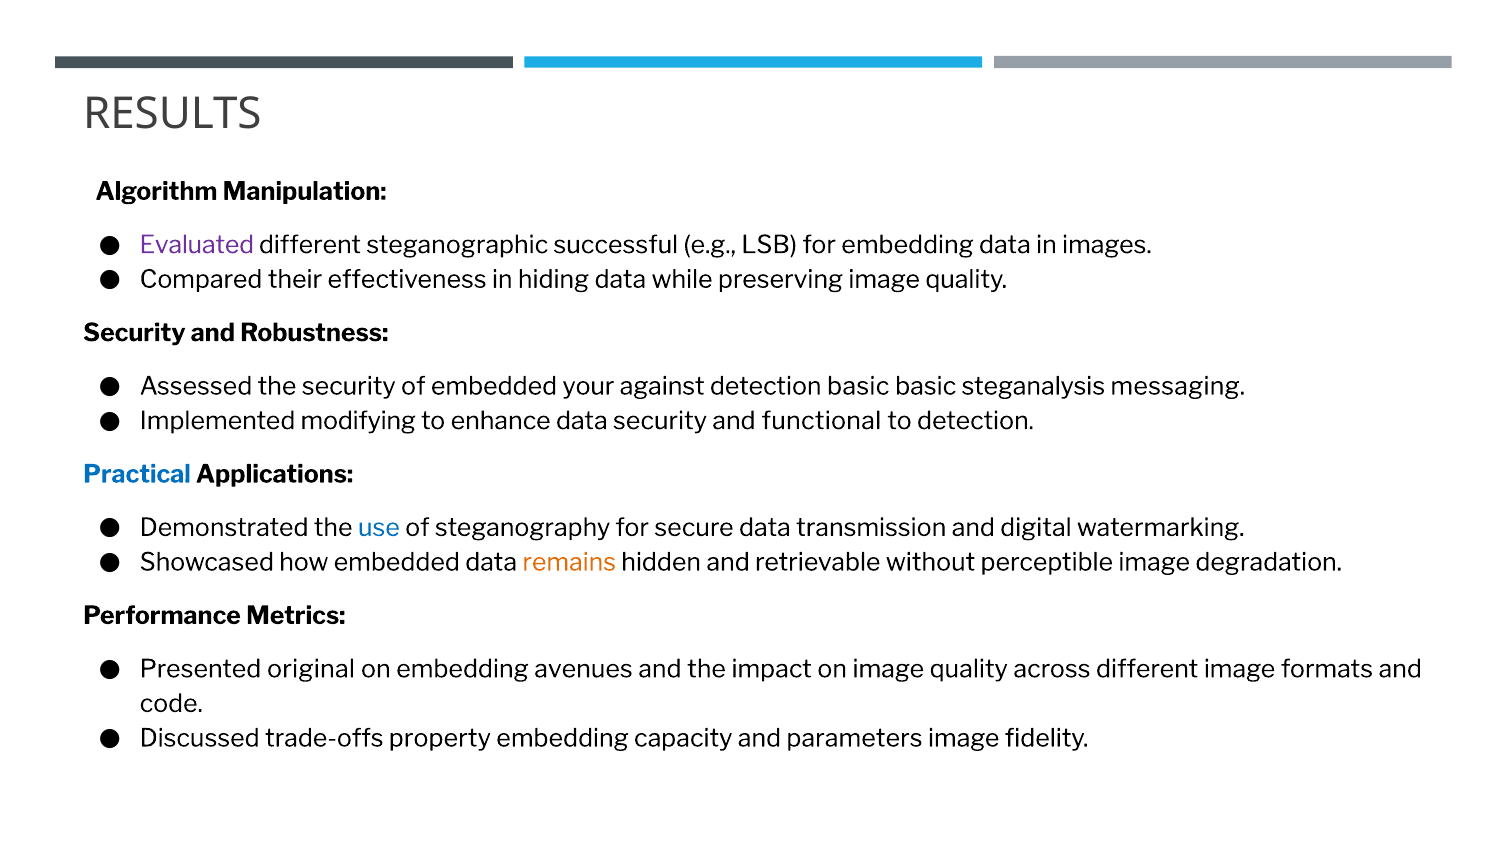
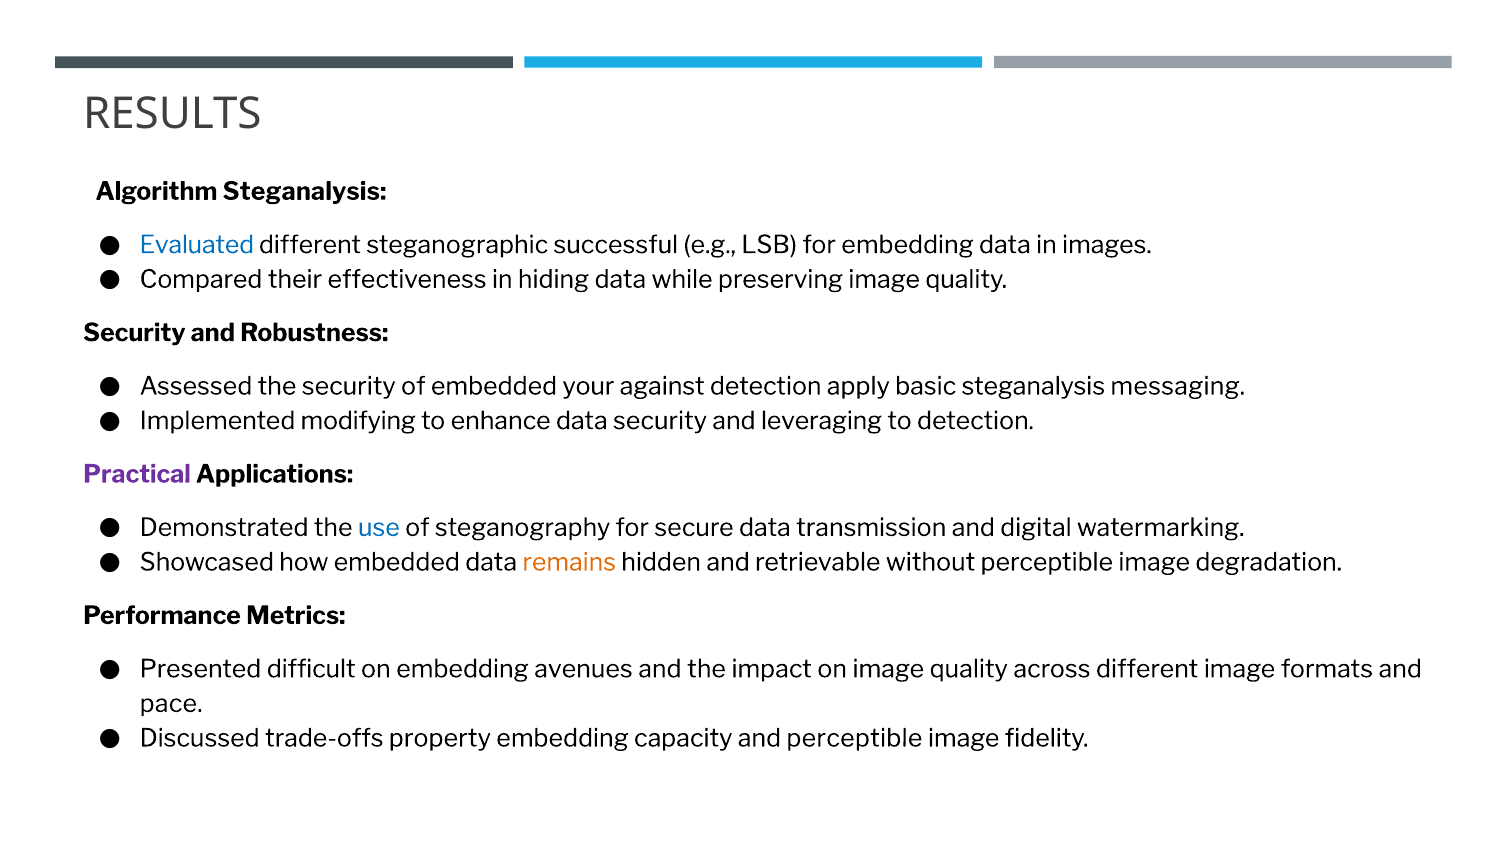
Algorithm Manipulation: Manipulation -> Steganalysis (304, 192)
Evaluated colour: purple -> blue (197, 245)
detection basic: basic -> apply (858, 387)
functional: functional -> leveraging (822, 421)
Practical colour: blue -> purple (137, 475)
original: original -> difficult (311, 670)
code: code -> pace (171, 704)
and parameters: parameters -> perceptible (854, 739)
